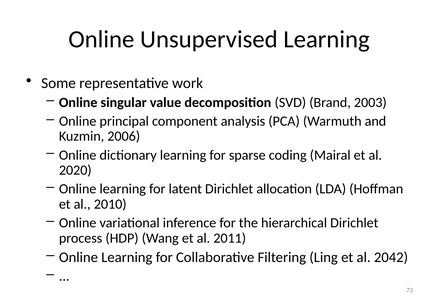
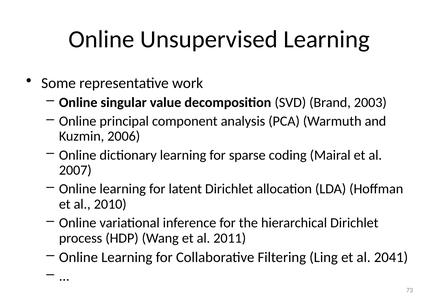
2020: 2020 -> 2007 (75, 170)
2042: 2042 -> 2041 (391, 257)
